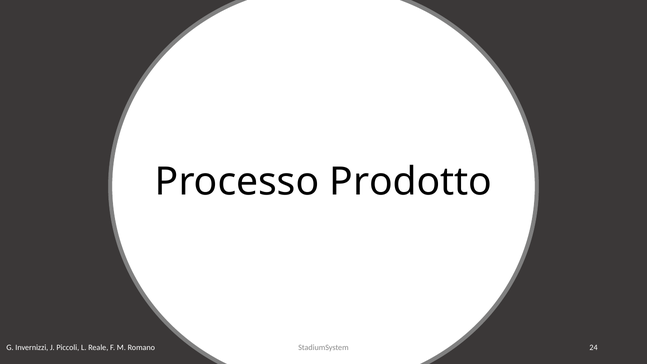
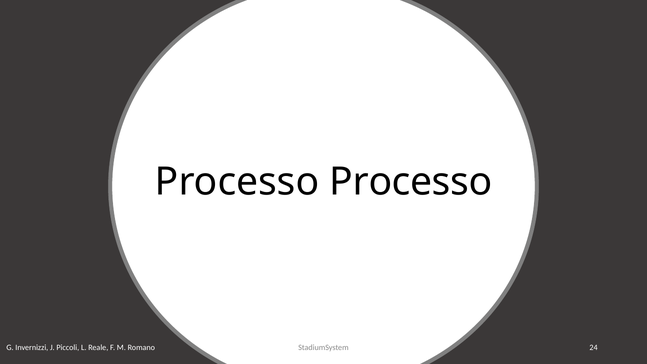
Processo Prodotto: Prodotto -> Processo (411, 182)
